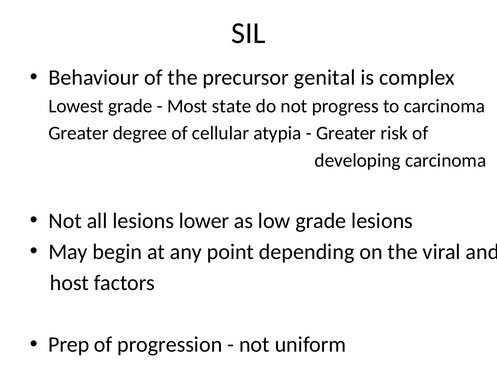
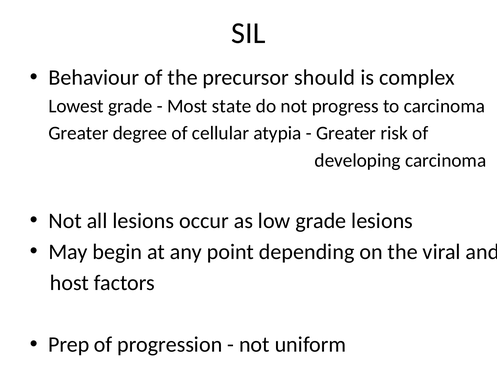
genital: genital -> should (325, 78)
lower: lower -> occur (204, 221)
